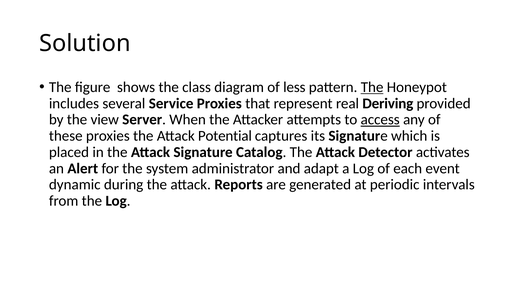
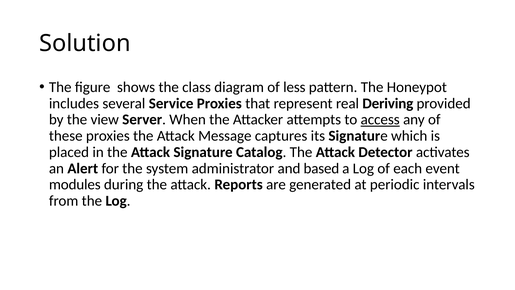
The underline: present -> none (372, 87)
Potential: Potential -> Message (225, 136)
adapt: adapt -> based (321, 168)
dynamic: dynamic -> modules (75, 184)
